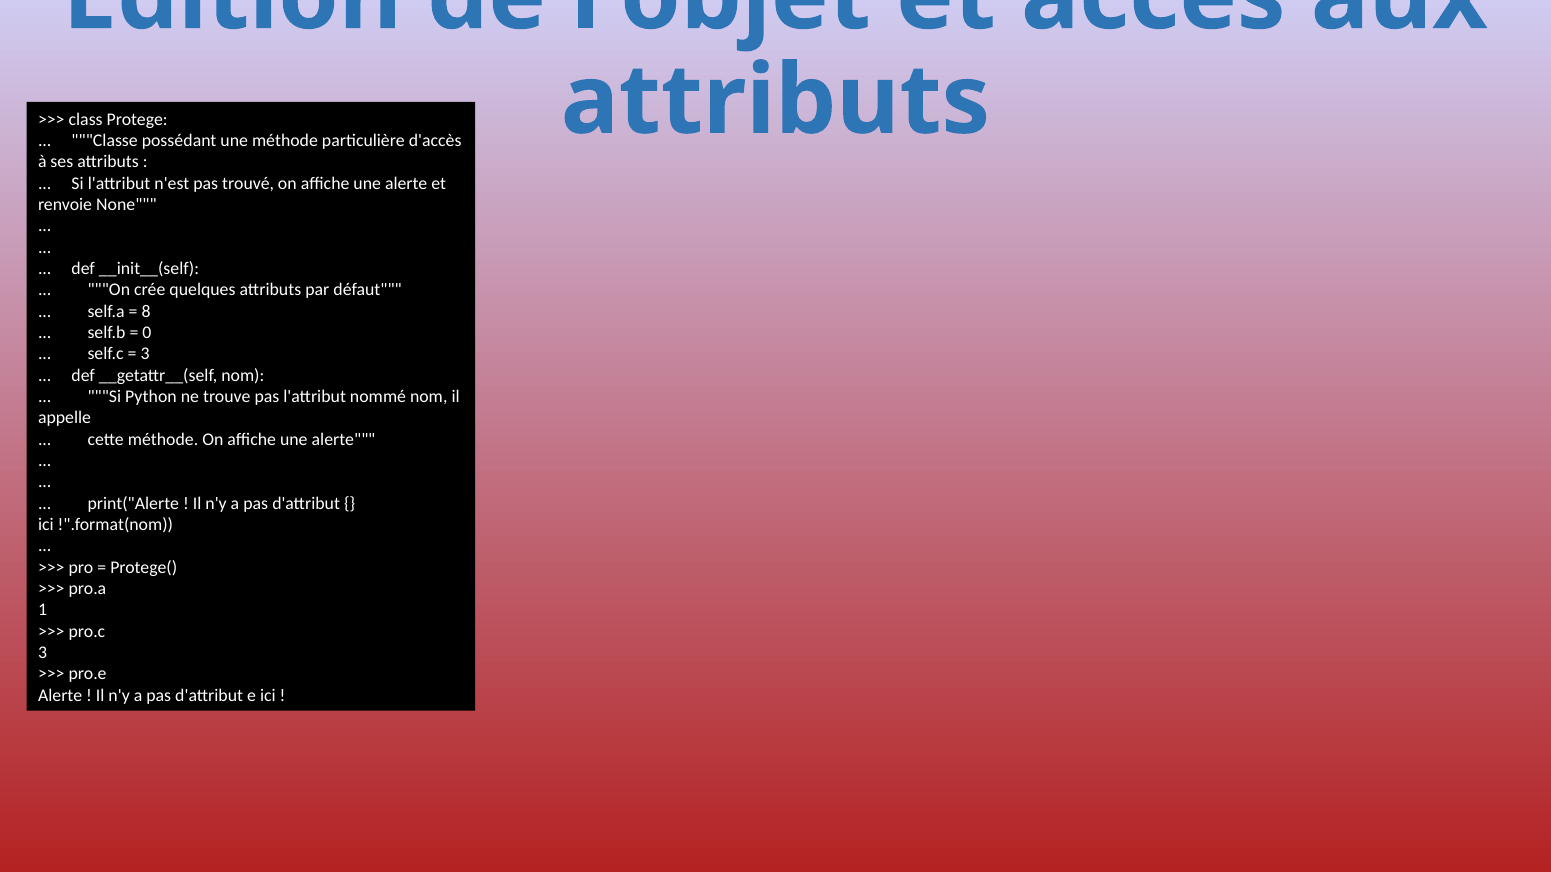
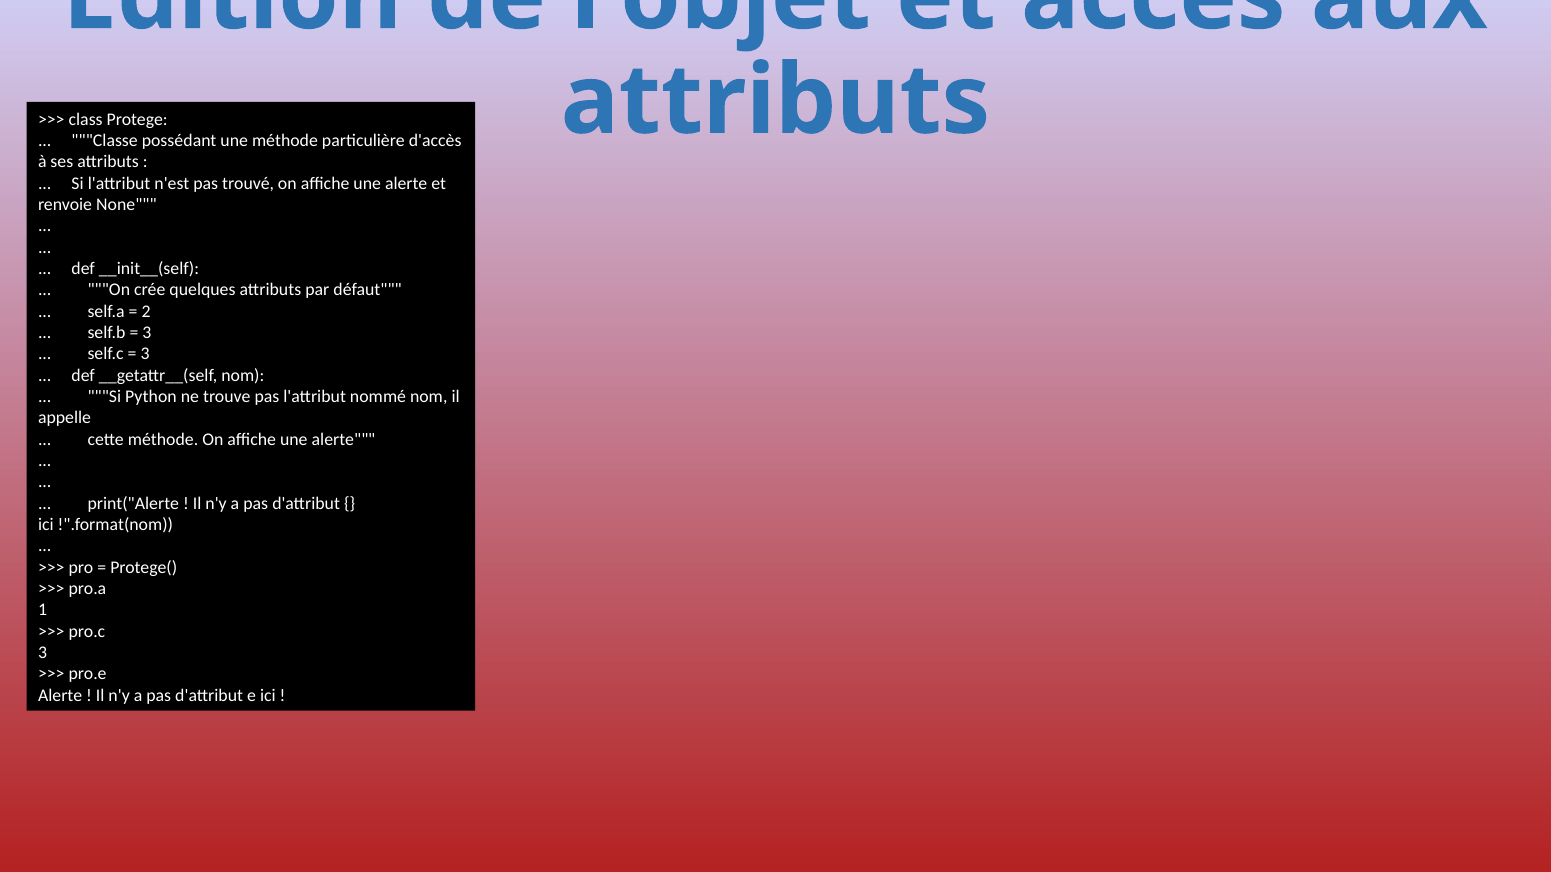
8: 8 -> 2 (146, 312)
0: 0 -> 3 (147, 333)
